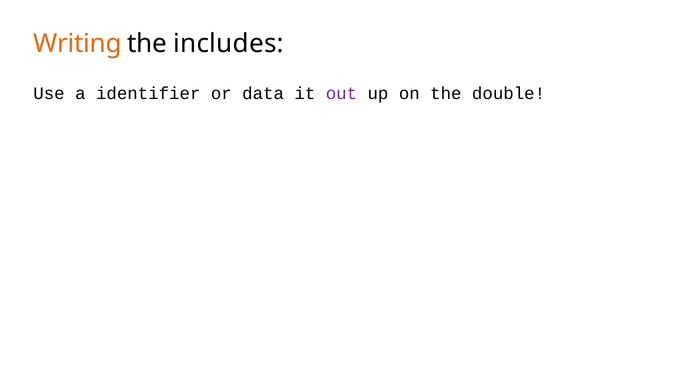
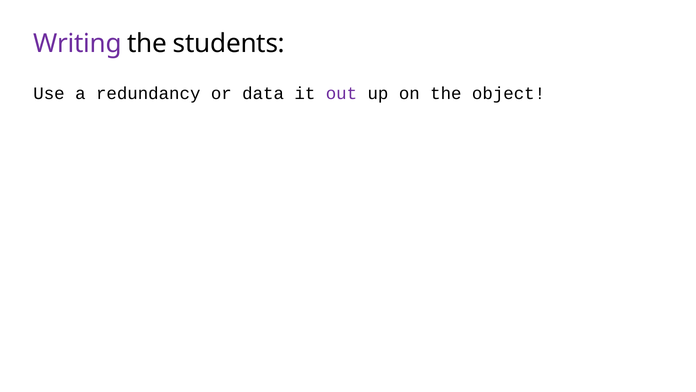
Writing colour: orange -> purple (78, 44)
includes: includes -> students (229, 44)
identifier: identifier -> redundancy (148, 94)
double: double -> object (509, 94)
